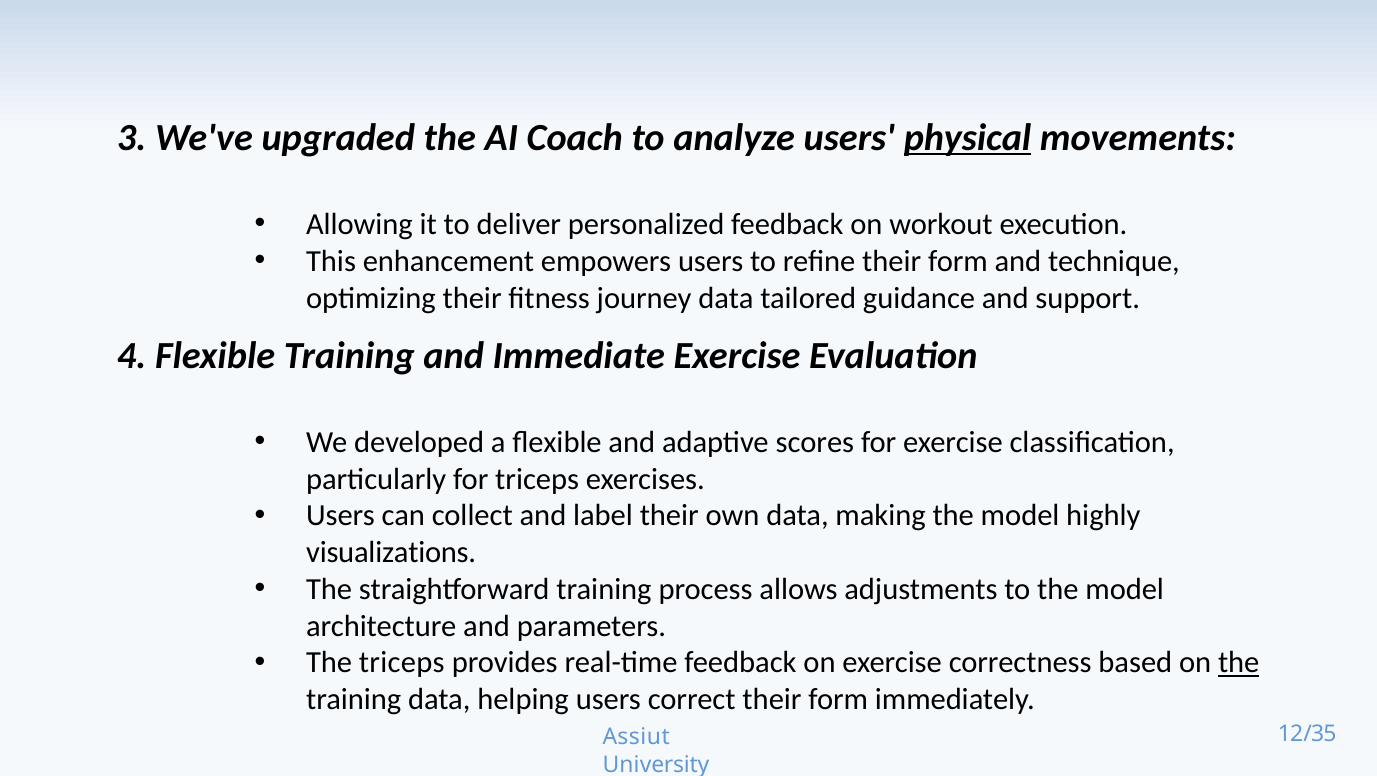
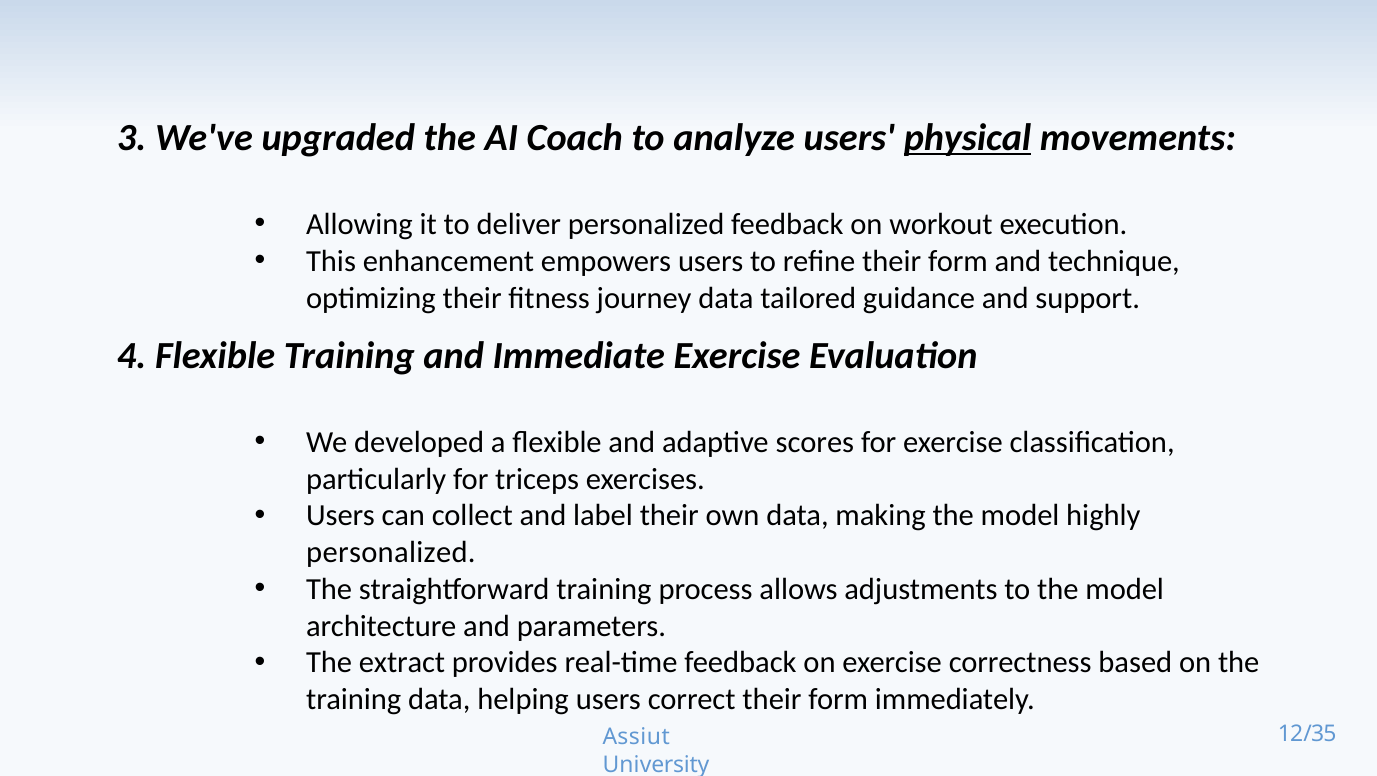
visualizations: visualizations -> personalized (391, 552)
The triceps: triceps -> extract (402, 662)
the underline: present -> none (1239, 662)
